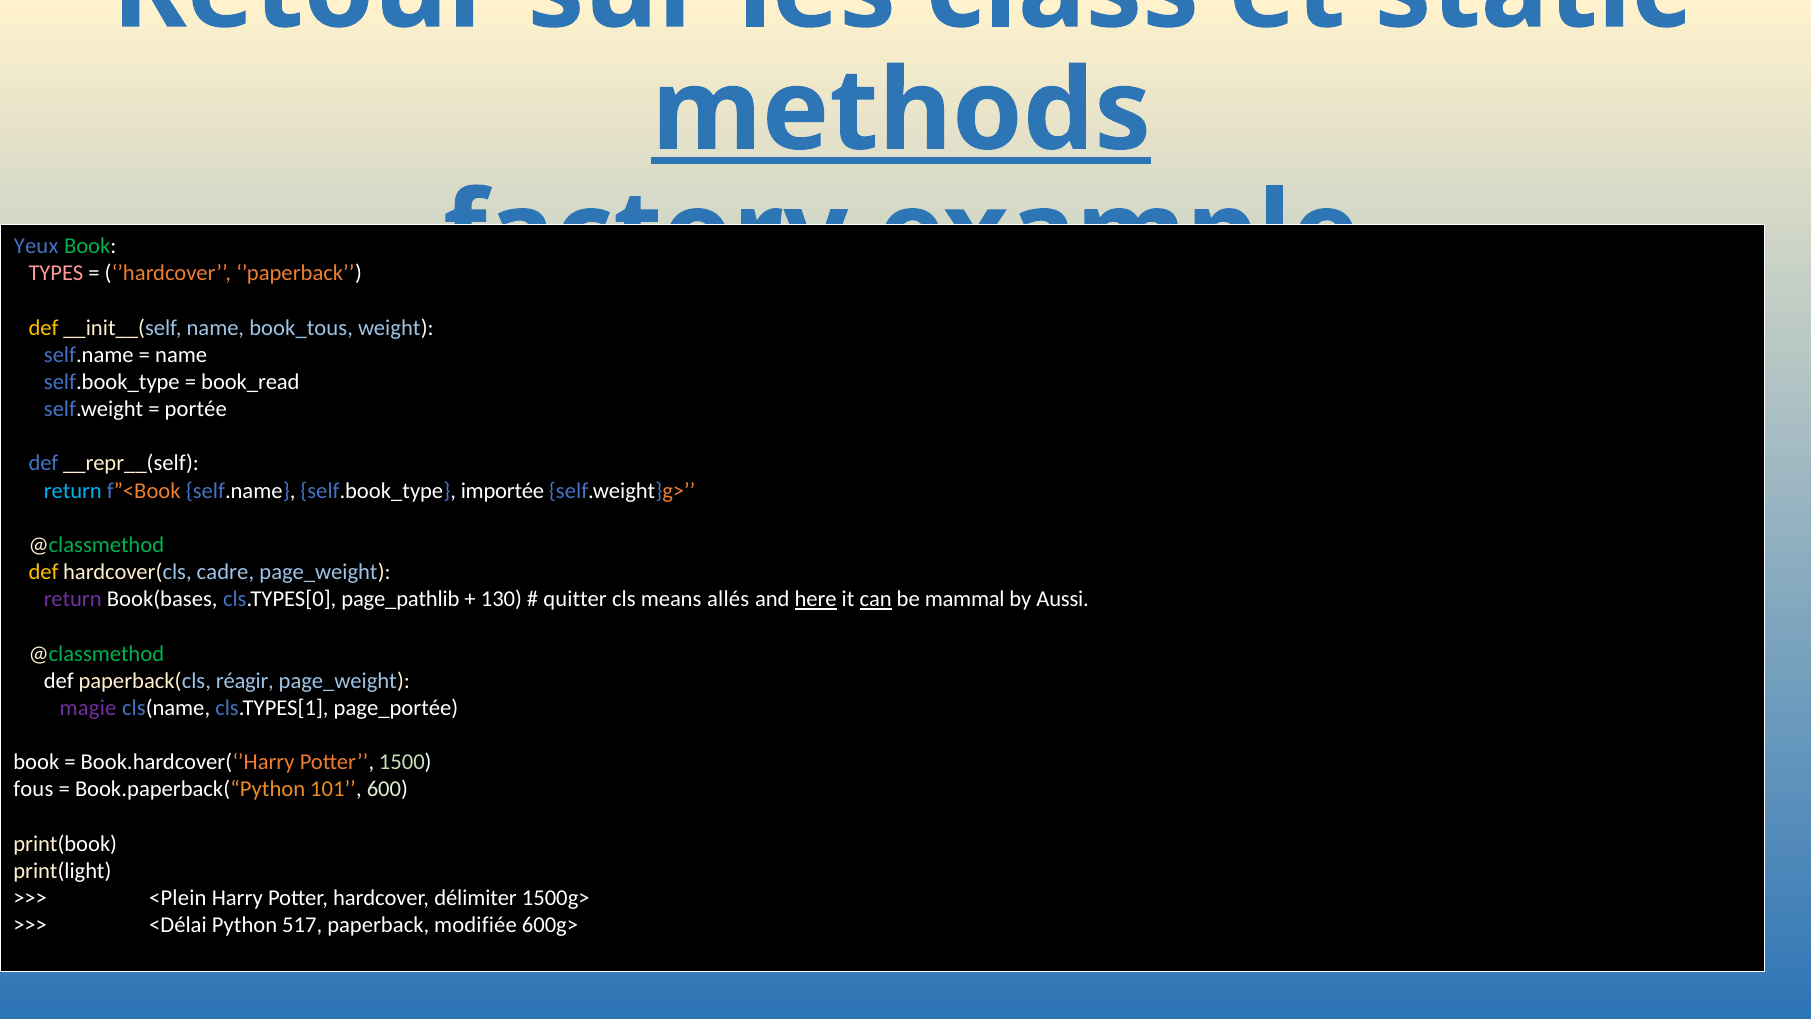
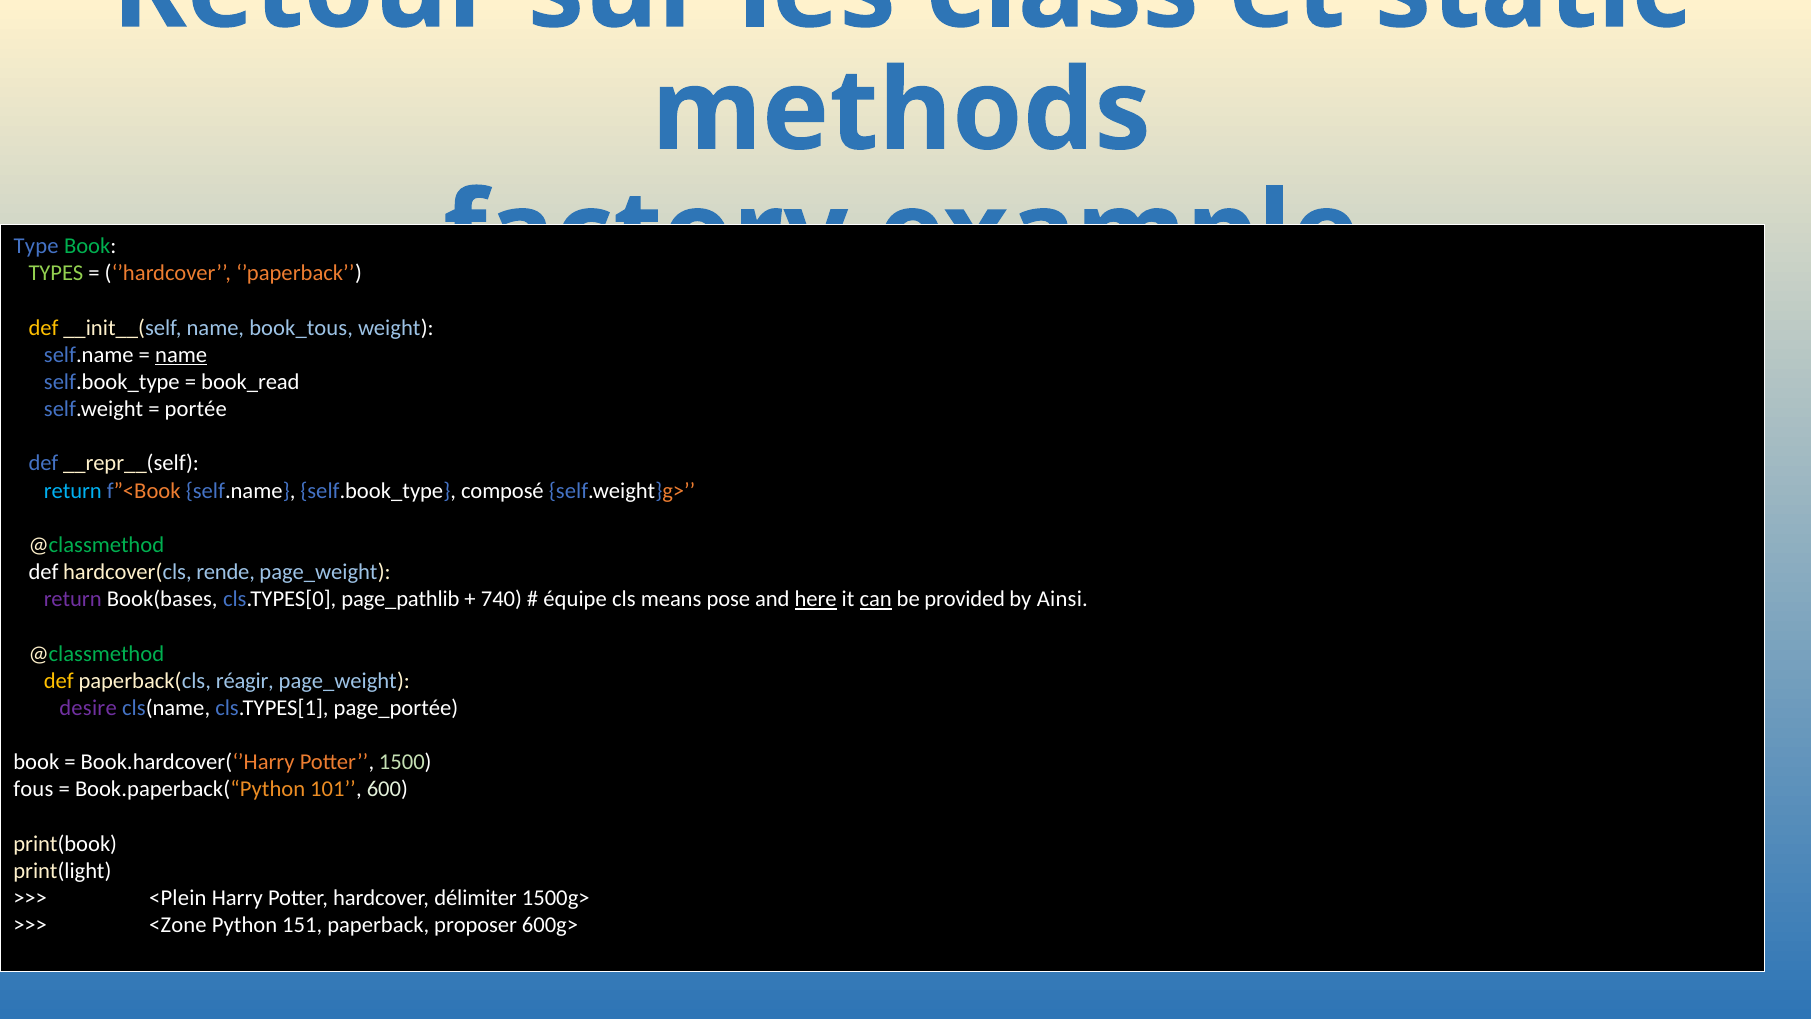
methods underline: present -> none (901, 111)
Yeux: Yeux -> Type (36, 246)
TYPES colour: pink -> light green (56, 273)
name underline: none -> present (181, 355)
importée: importée -> composé (502, 490)
def colour: yellow -> white (43, 572)
cadre: cadre -> rende (226, 572)
130: 130 -> 740 (501, 599)
quitter: quitter -> équipe (575, 599)
allés: allés -> pose (728, 599)
mammal: mammal -> provided (965, 599)
Aussi: Aussi -> Ainsi (1062, 599)
def colour: white -> yellow (59, 681)
magie: magie -> desire (88, 708)
<Délai: <Délai -> <Zone (178, 925)
517: 517 -> 151 (302, 925)
modifiée: modifiée -> proposer (476, 925)
